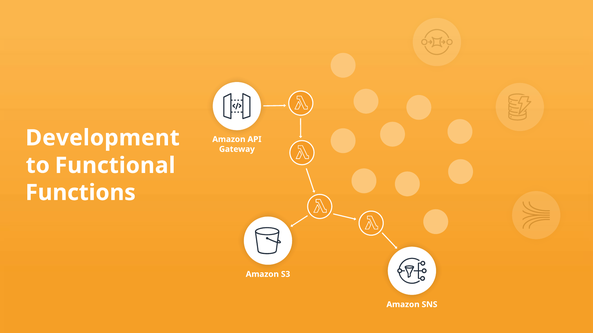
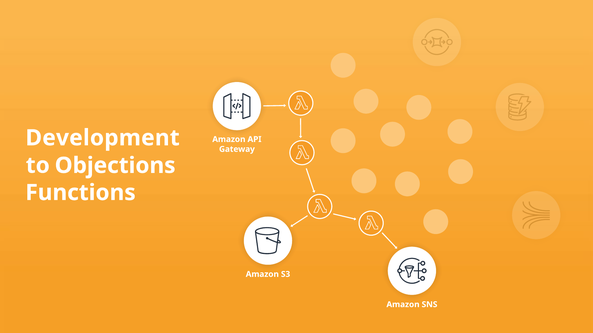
Functional: Functional -> Objections (115, 166)
